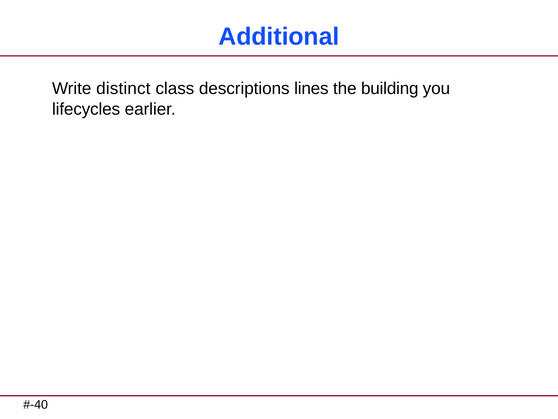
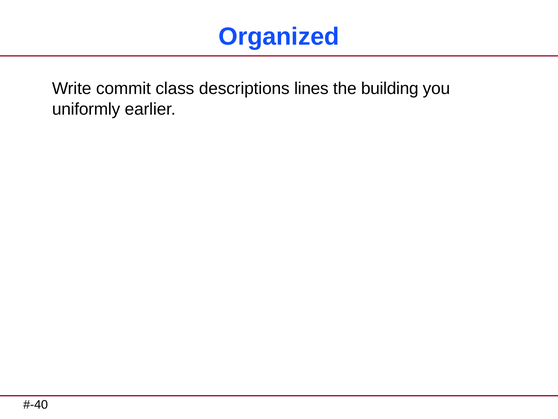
Additional: Additional -> Organized (279, 37)
distinct: distinct -> commit (123, 89)
lifecycles: lifecycles -> uniformly (86, 109)
